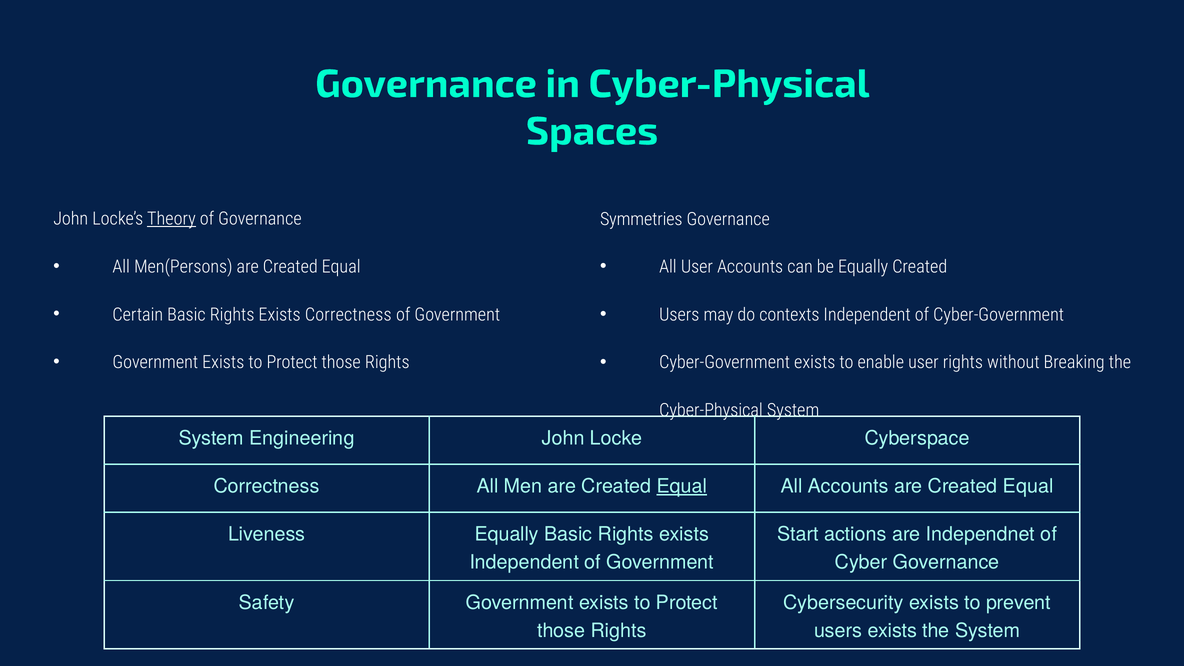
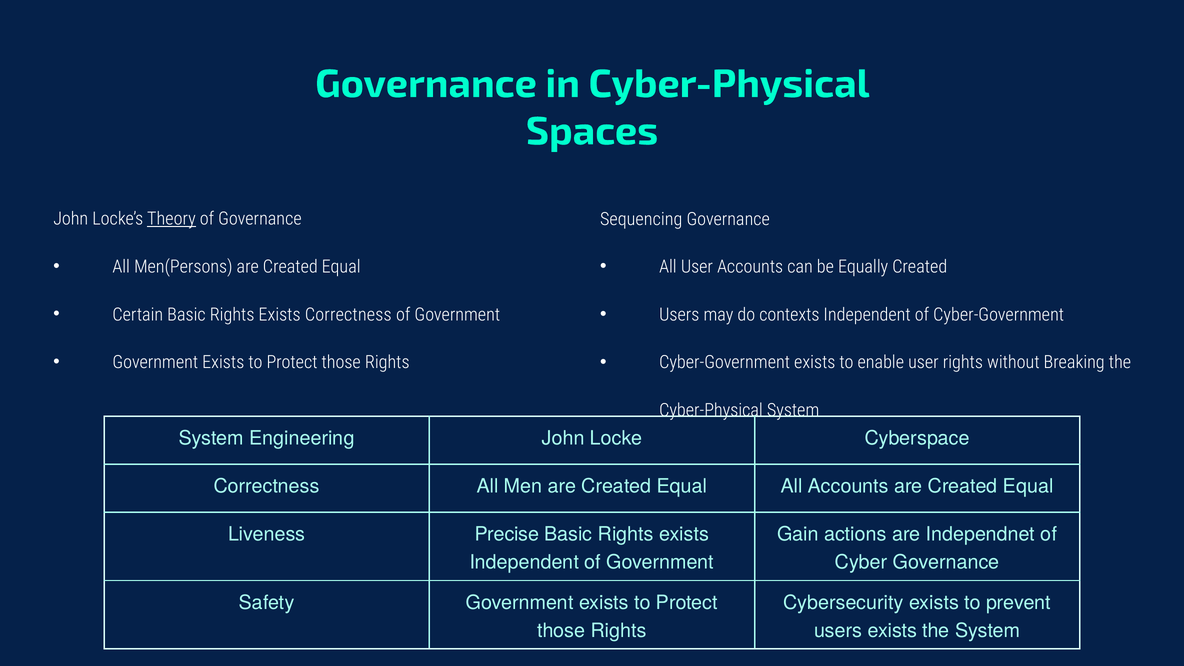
Symmetries: Symmetries -> Sequencing (641, 219)
Equal underline: present -> none (682, 486)
Liveness Equally: Equally -> Precise (507, 534)
Start: Start -> Gain (798, 534)
